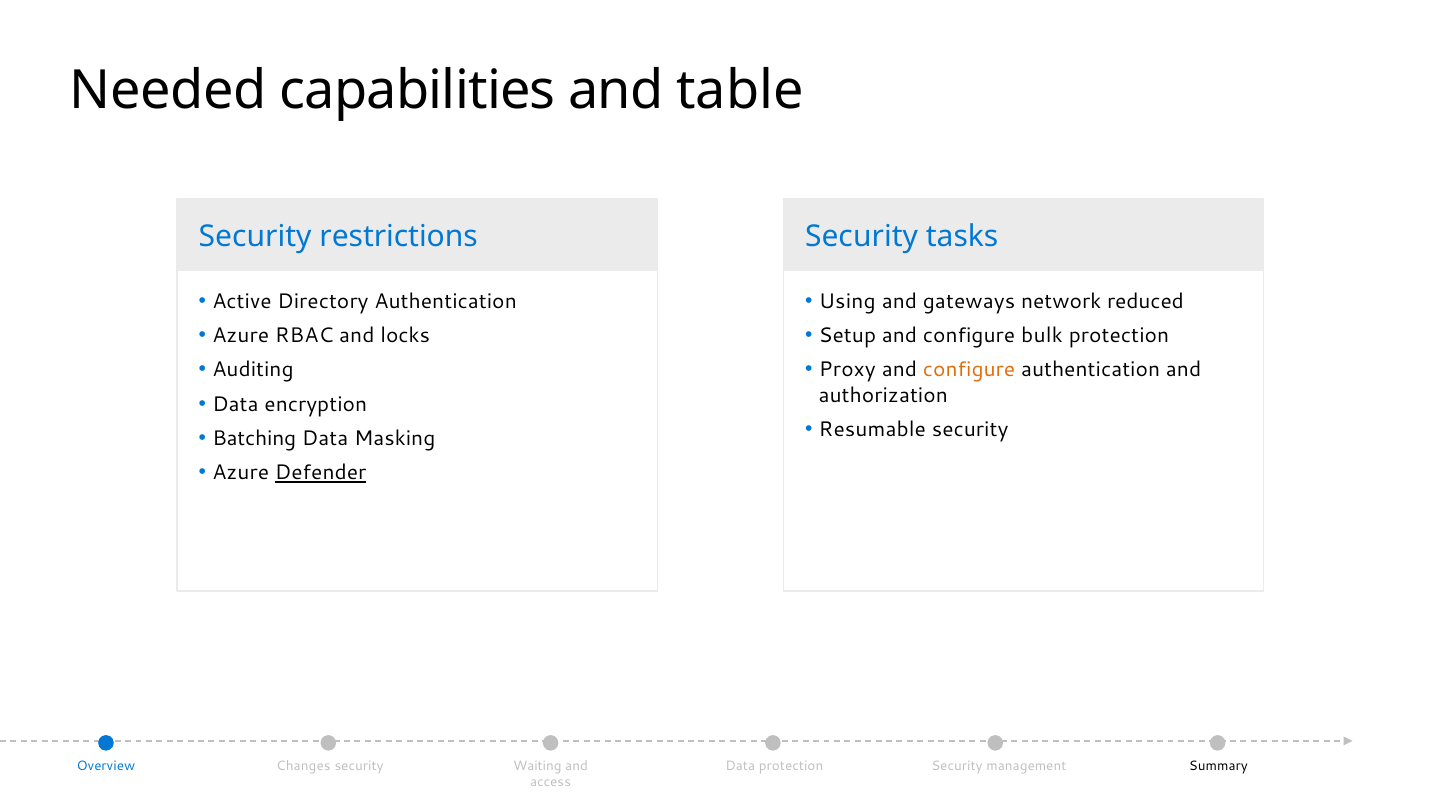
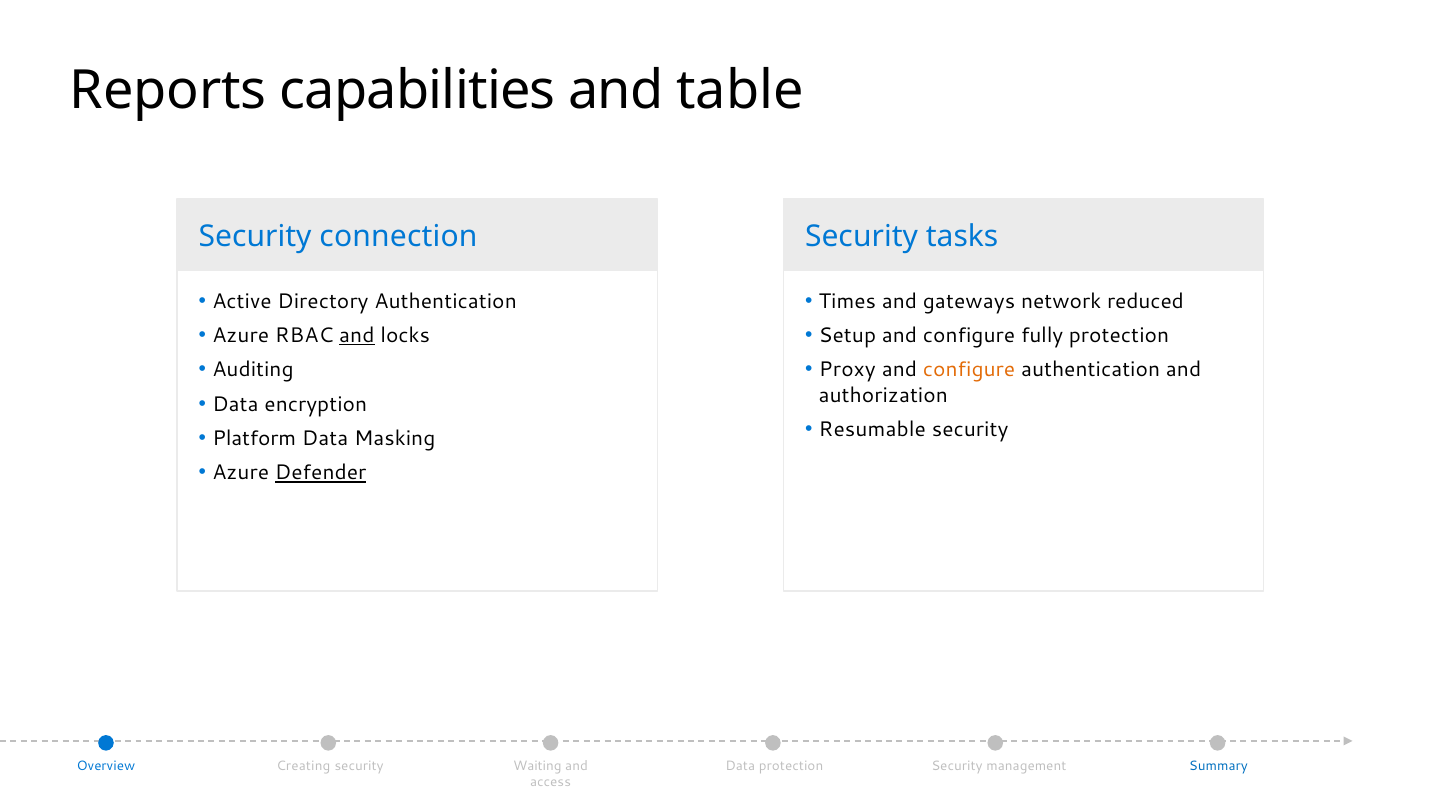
Needed: Needed -> Reports (168, 90)
restrictions: restrictions -> connection (398, 236)
Using: Using -> Times (847, 301)
and underline: none -> present (357, 336)
bulk: bulk -> fully (1042, 336)
Batching: Batching -> Platform (254, 438)
Changes: Changes -> Creating (303, 766)
Summary colour: black -> blue (1218, 766)
